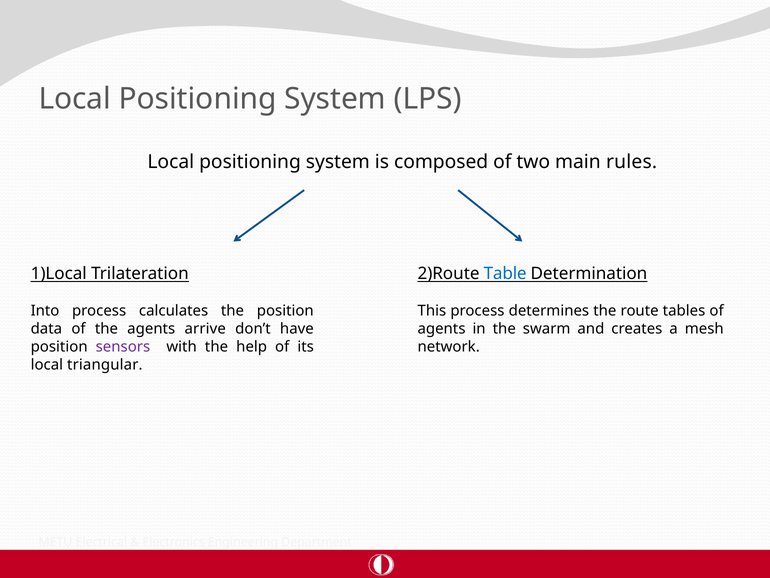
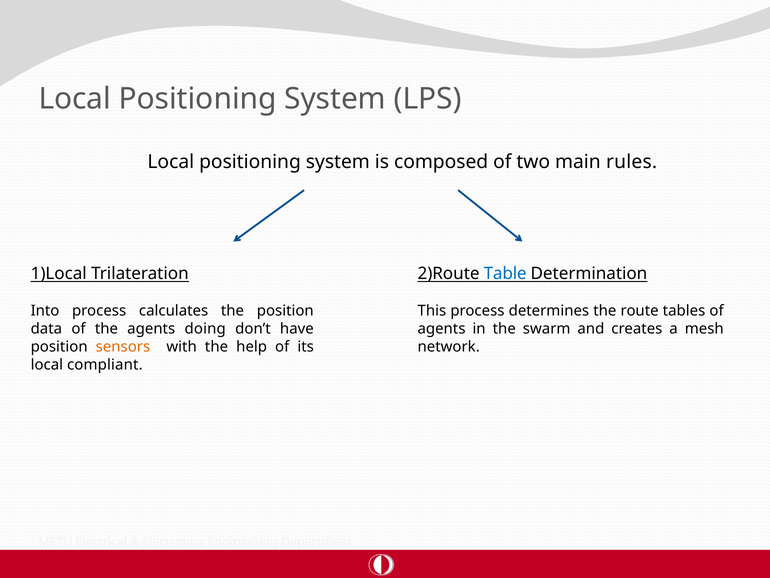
arrive: arrive -> doing (205, 328)
sensors colour: purple -> orange (123, 346)
triangular: triangular -> compliant (105, 364)
